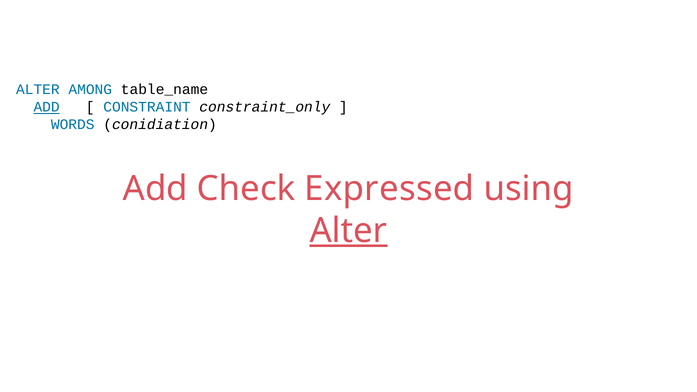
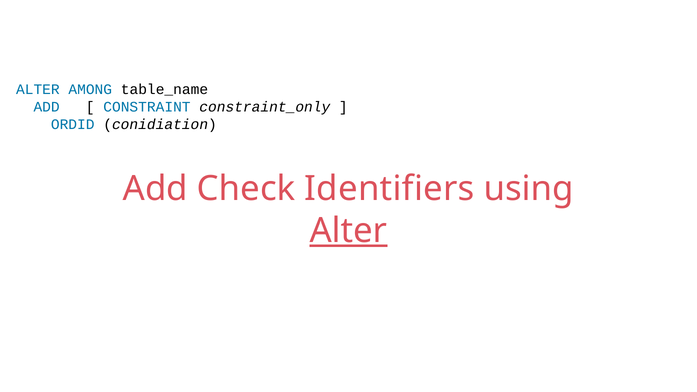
ADD underline: present -> none (47, 107)
WORDS: WORDS -> ORDID (73, 125)
Expressed: Expressed -> Identifiers (389, 189)
